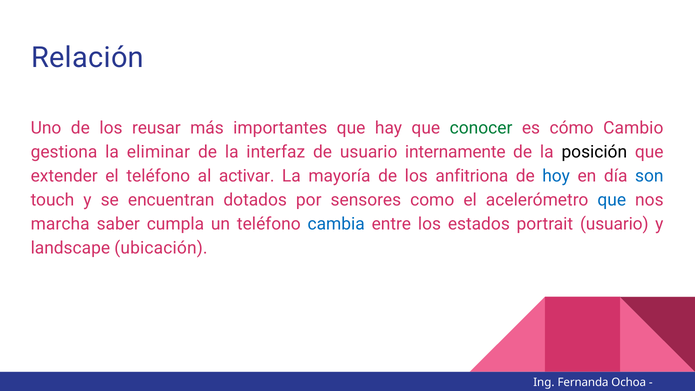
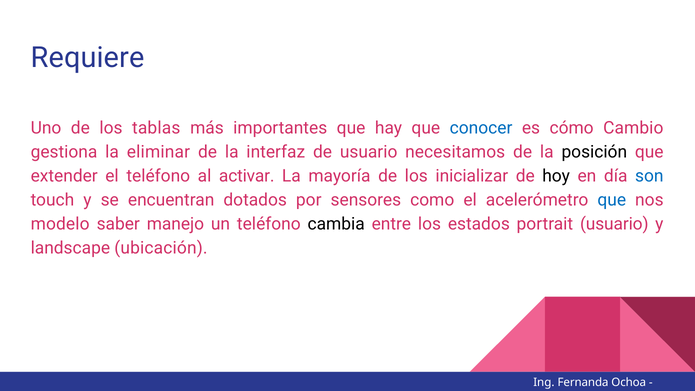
Relación: Relación -> Requiere (88, 58)
reusar: reusar -> tablas (156, 128)
conocer colour: green -> blue (481, 128)
internamente: internamente -> necesitamos (455, 152)
anfitriona: anfitriona -> inicializar (472, 176)
hoy colour: blue -> black (556, 176)
marcha: marcha -> modelo (60, 224)
cumpla: cumpla -> manejo (175, 224)
cambia colour: blue -> black (336, 224)
